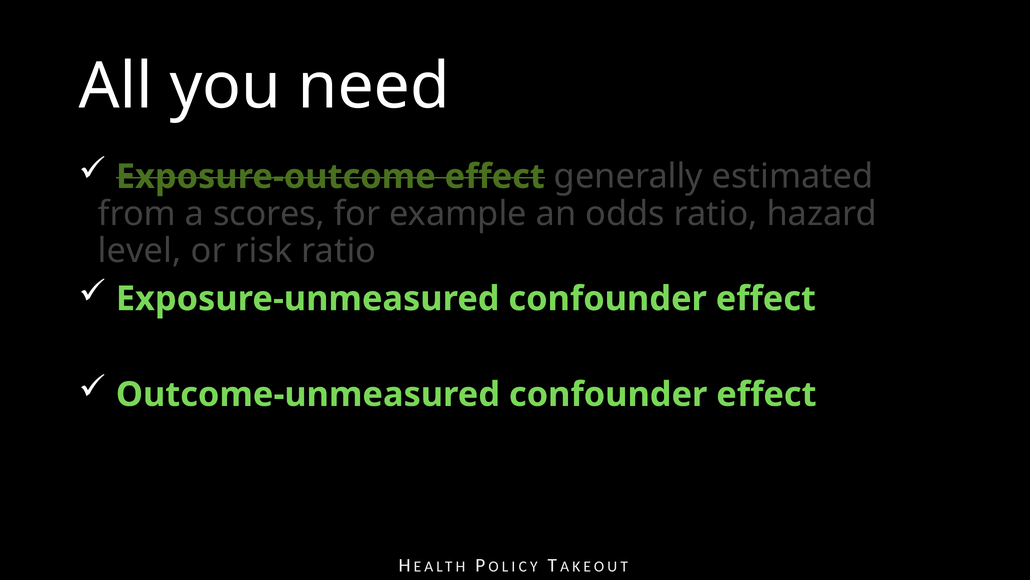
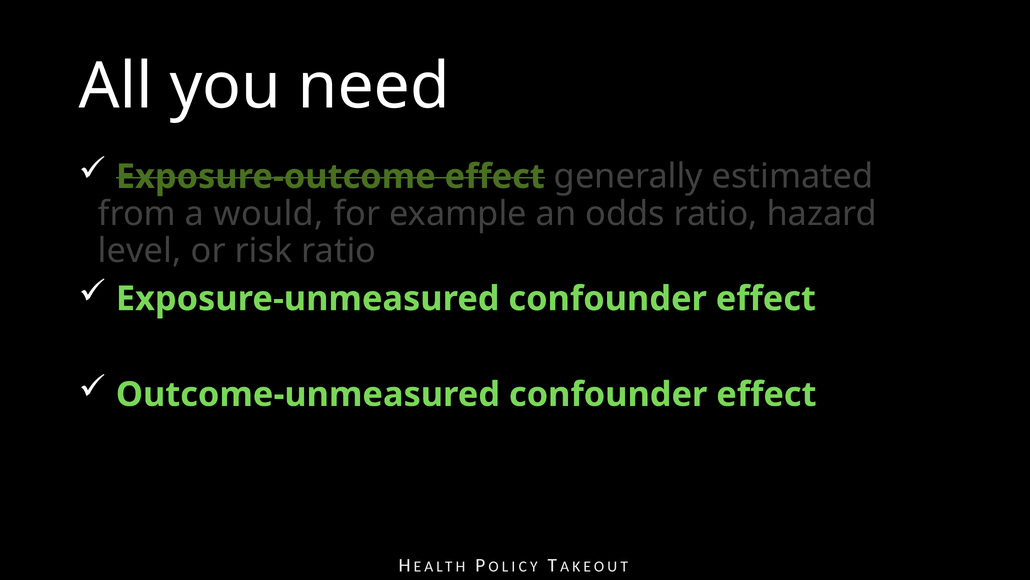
scores: scores -> would (269, 214)
